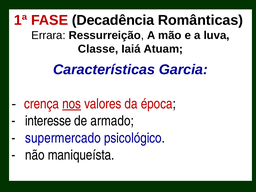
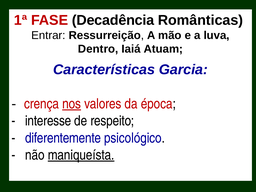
Errara: Errara -> Entrar (48, 35)
Classe: Classe -> Dentro (98, 49)
armado: armado -> respeito (112, 121)
supermercado: supermercado -> diferentemente (63, 138)
maniqueísta underline: none -> present (81, 155)
